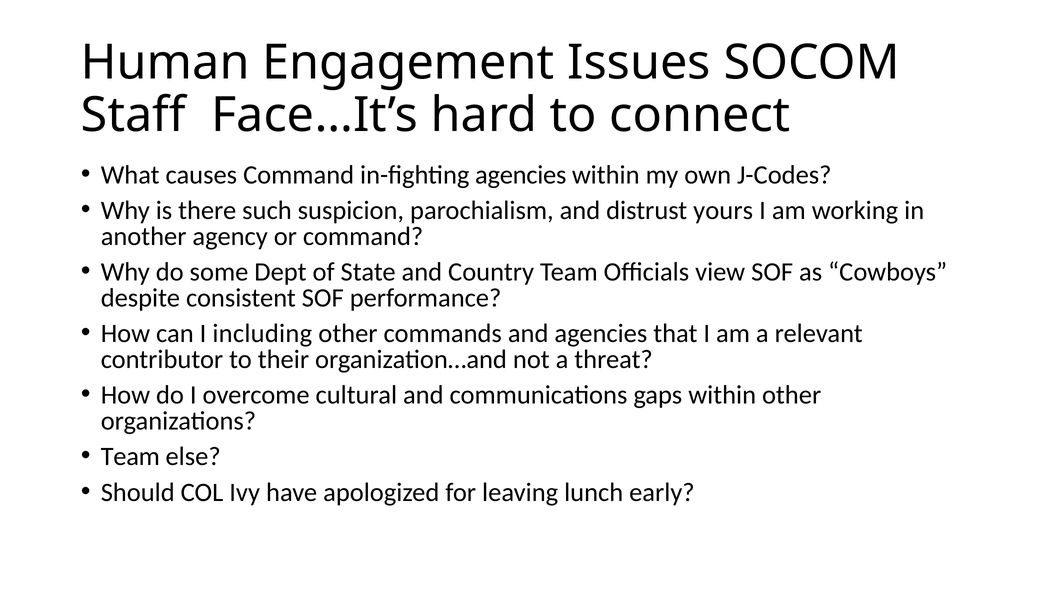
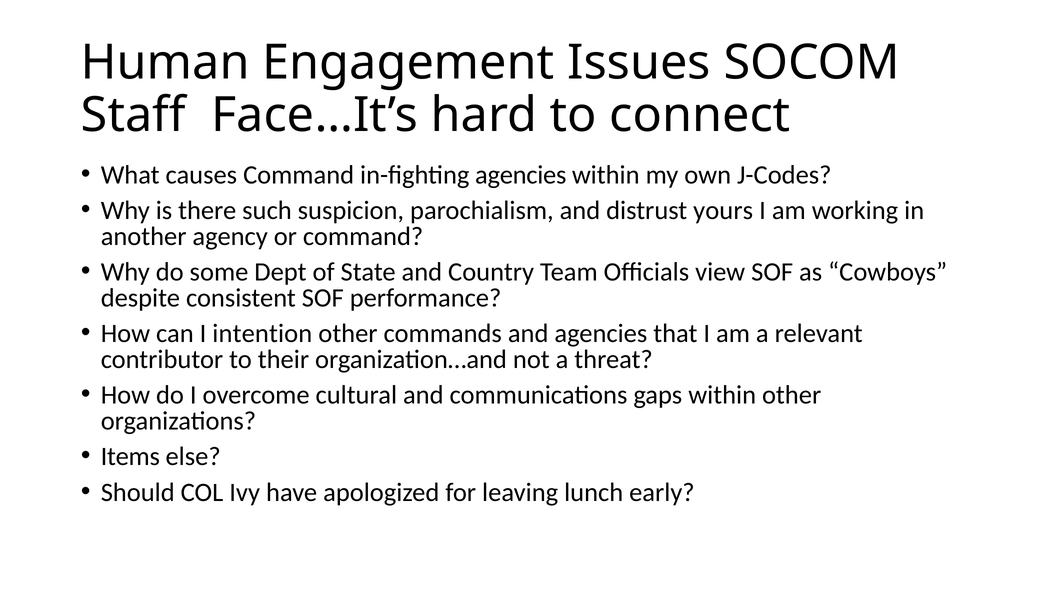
including: including -> intention (262, 333)
Team: Team -> Items (130, 456)
